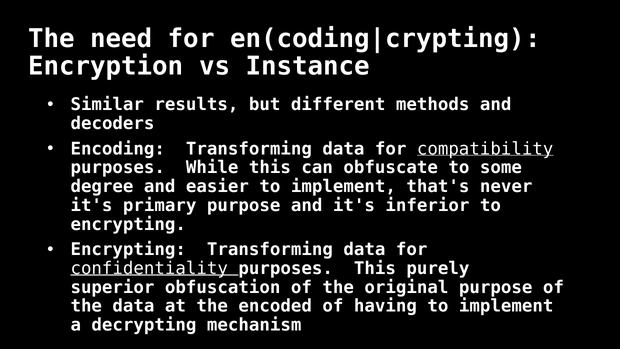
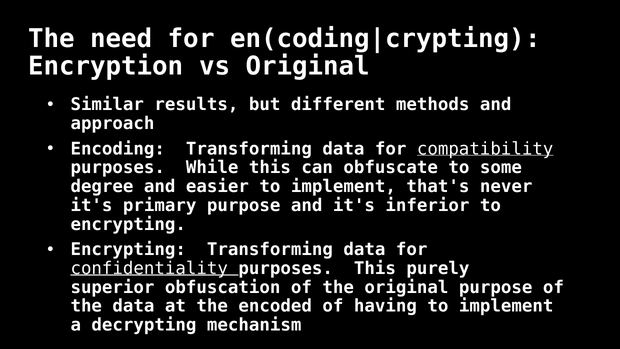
vs Instance: Instance -> Original (308, 66)
decoders: decoders -> approach (112, 123)
